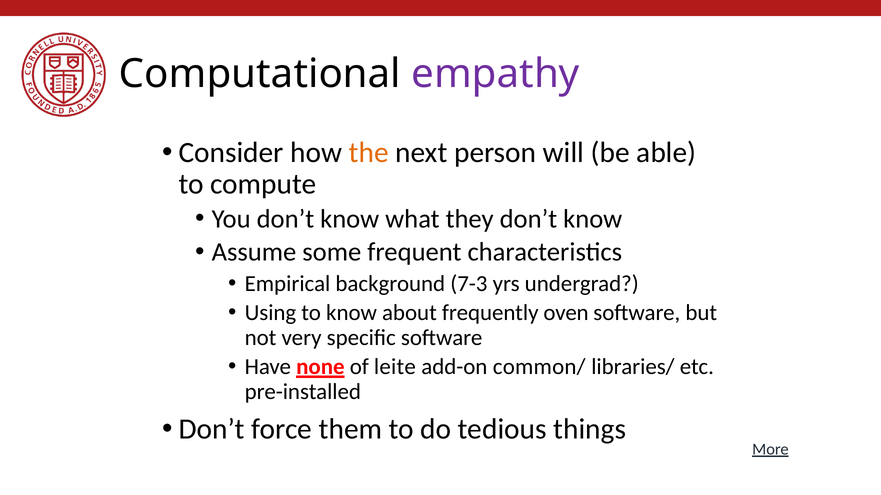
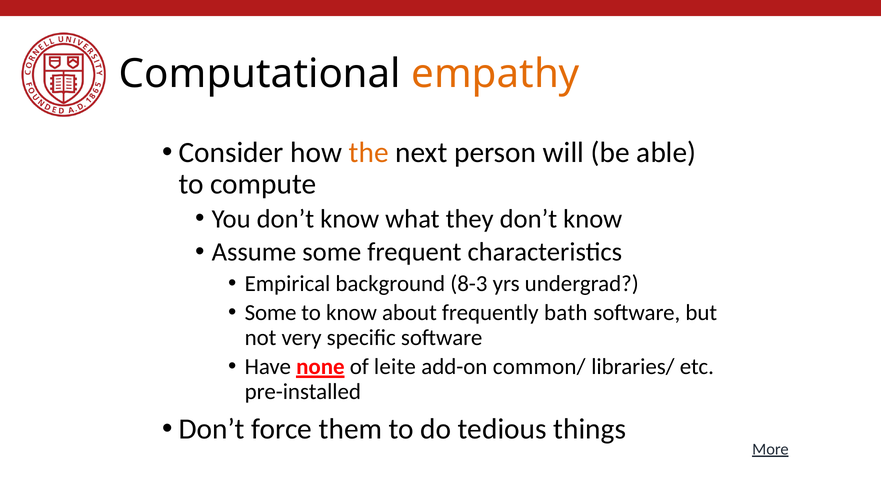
empathy colour: purple -> orange (495, 74)
7-3: 7-3 -> 8-3 (469, 284)
Using: Using -> Some (271, 313)
oven: oven -> bath (566, 313)
